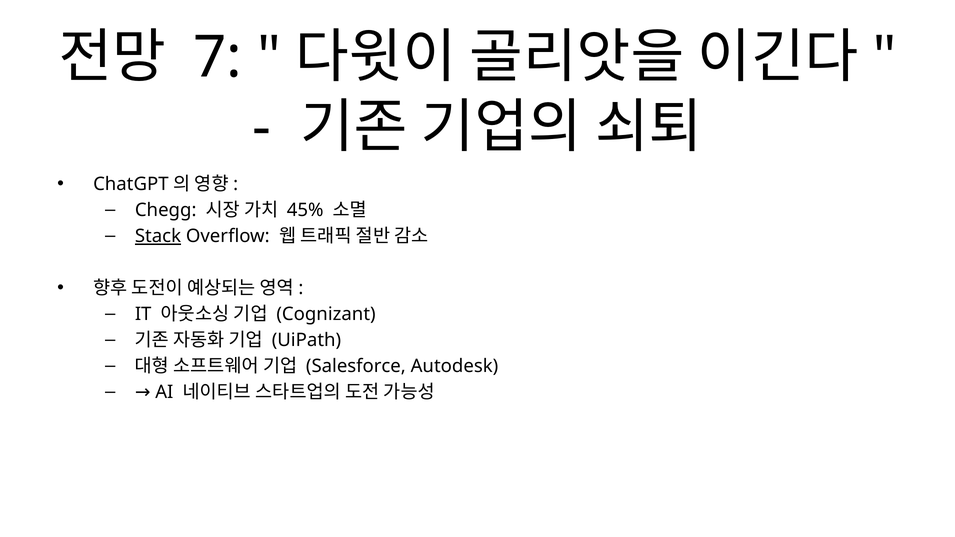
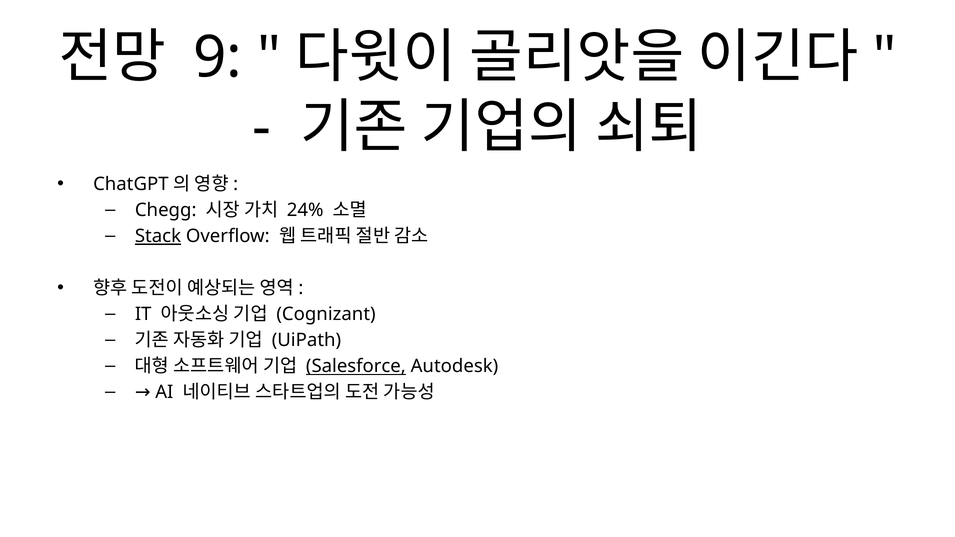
7: 7 -> 9 (218, 57)
45%: 45% -> 24% (305, 210)
Salesforce underline: none -> present (356, 366)
